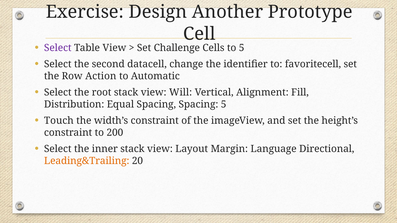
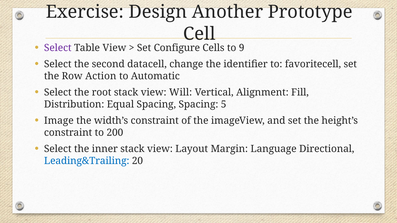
Challenge: Challenge -> Configure (177, 48)
to 5: 5 -> 9 (242, 48)
Touch: Touch -> Image (59, 121)
Leading&Trailing colour: orange -> blue (87, 161)
